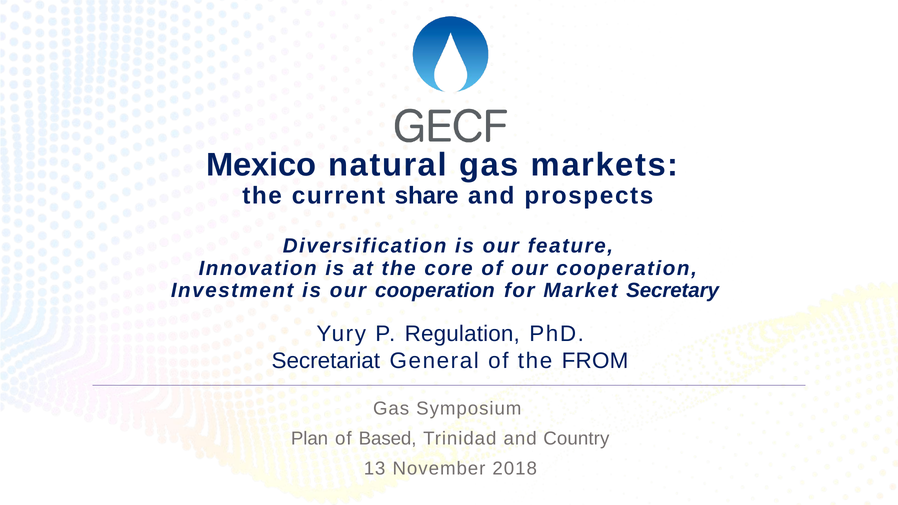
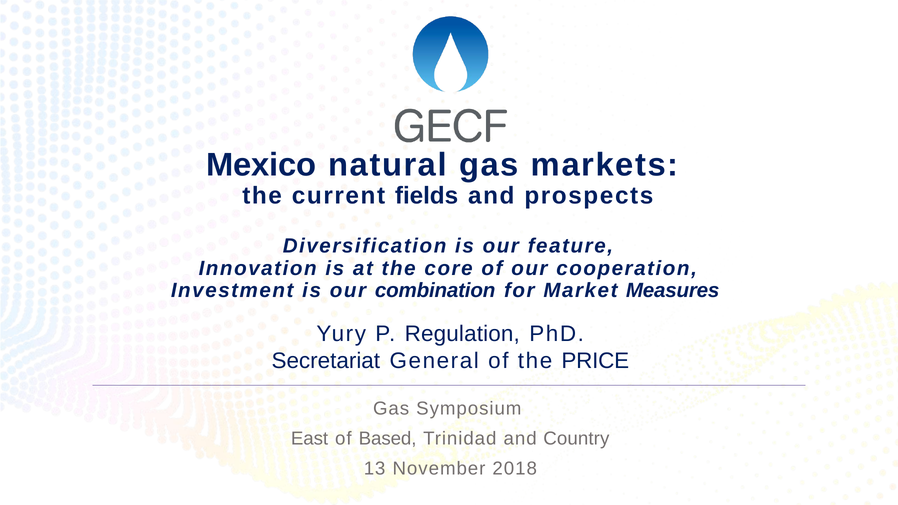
share: share -> fields (427, 196)
is our cooperation: cooperation -> combination (435, 291)
Secretary: Secretary -> Measures (673, 291)
FROM: FROM -> PRICE (595, 361)
Plan: Plan -> East (310, 439)
